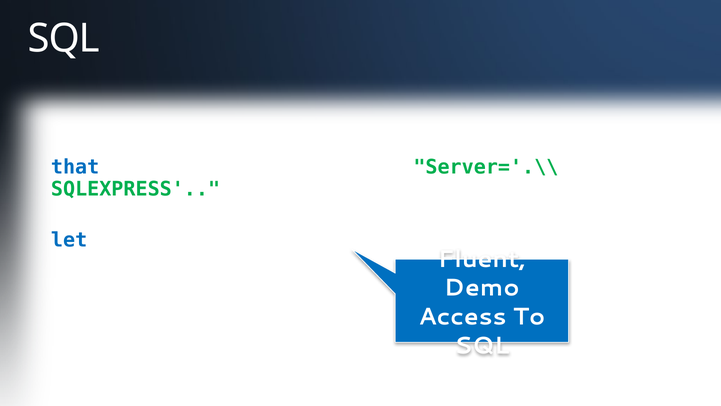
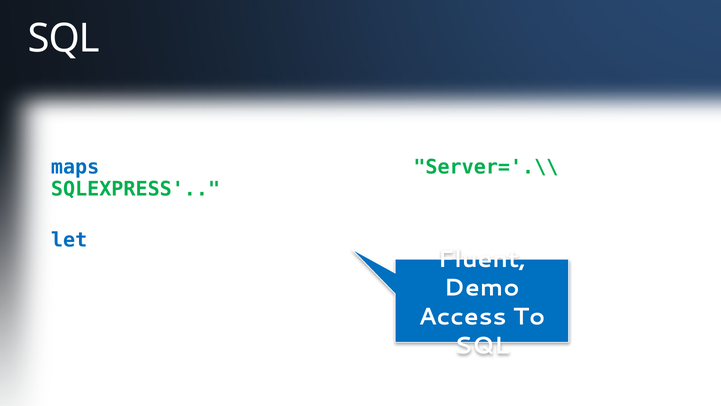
that: that -> maps (75, 167)
